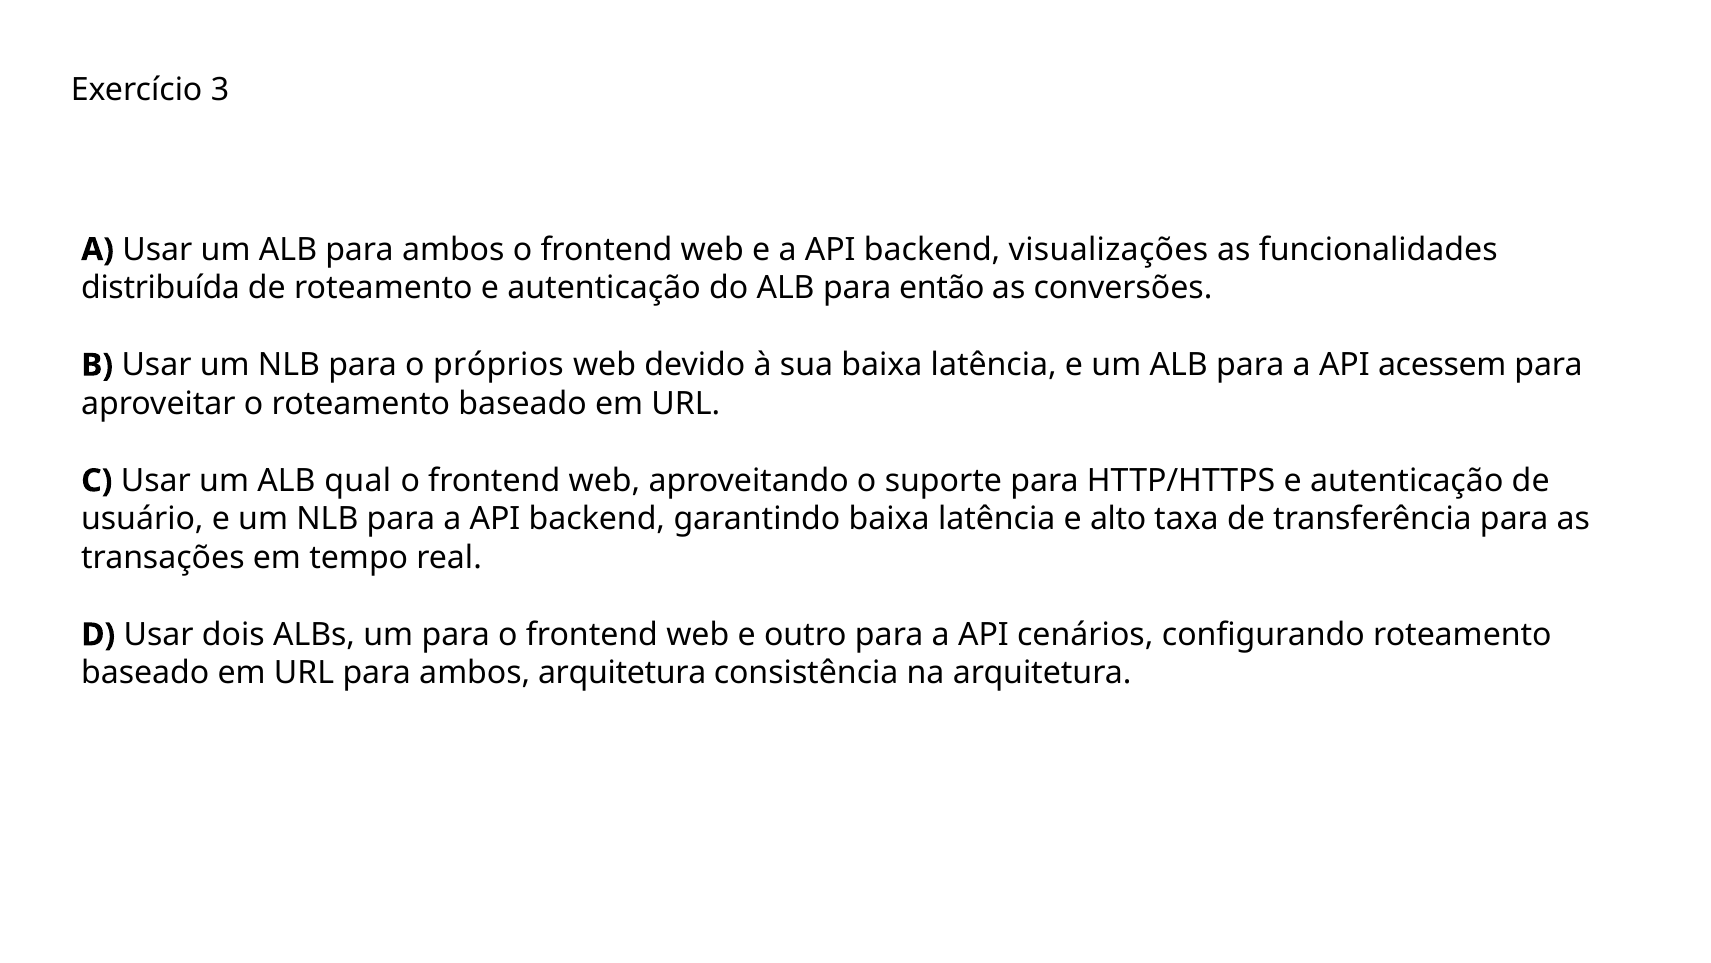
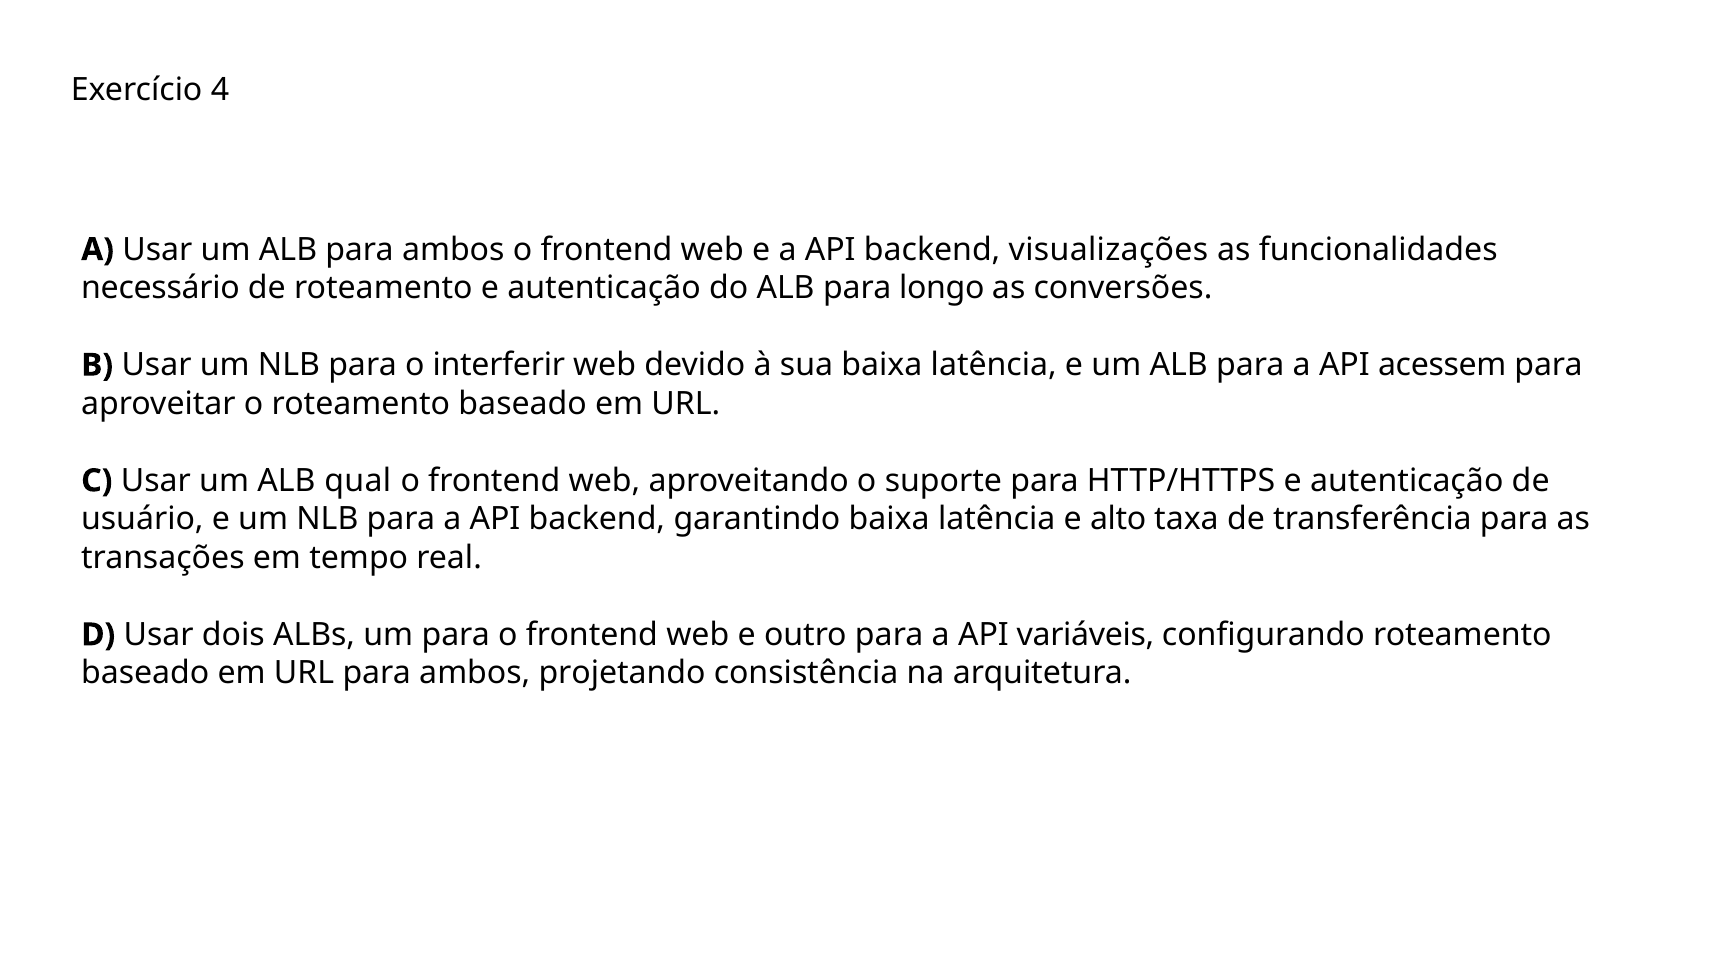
3: 3 -> 4 (220, 90)
distribuída: distribuída -> necessário (160, 288)
então: então -> longo (942, 288)
próprios: próprios -> interferir (499, 365)
cenários: cenários -> variáveis (1085, 634)
ambos arquitetura: arquitetura -> projetando (622, 673)
